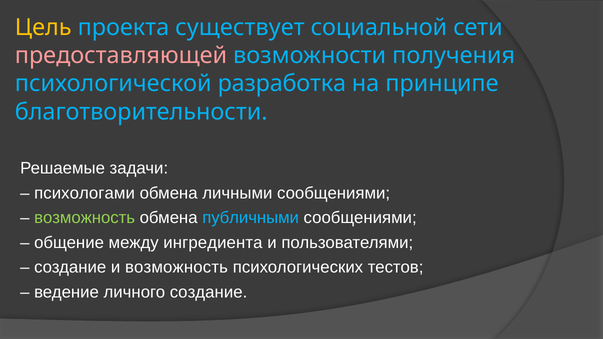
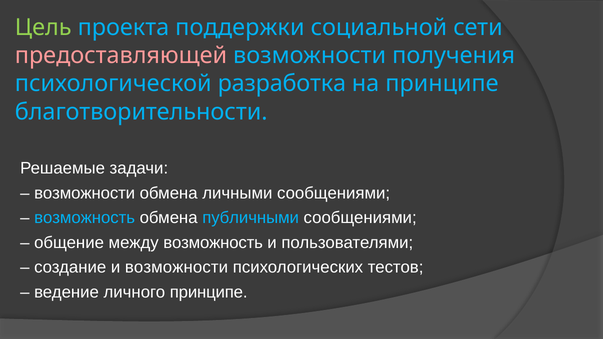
Цель colour: yellow -> light green (43, 27)
существует: существует -> поддержки (240, 27)
психологами: психологами -> возможности (85, 193)
возможность colour: light green -> light blue (85, 218)
между ингредиента: ингредиента -> возможность (213, 243)
и возможность: возможность -> возможности (177, 268)
личного создание: создание -> принципе (209, 292)
